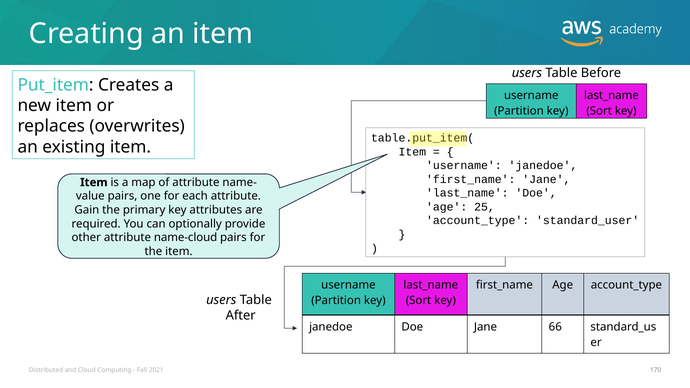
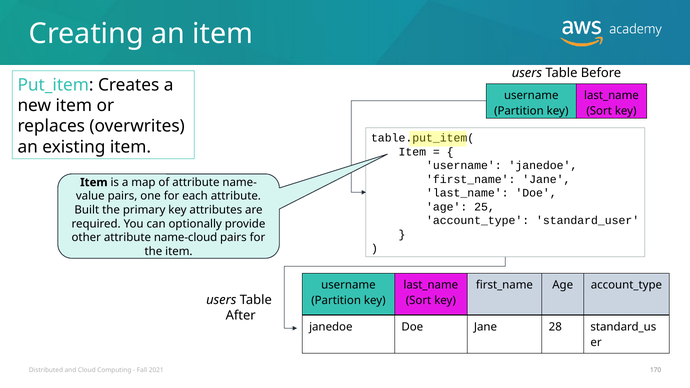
Gain: Gain -> Built (87, 210)
66: 66 -> 28 (555, 327)
